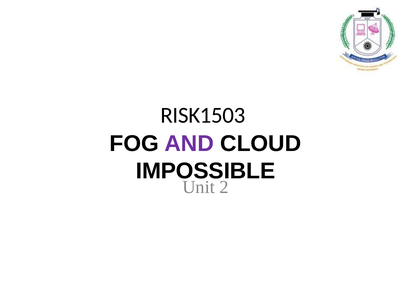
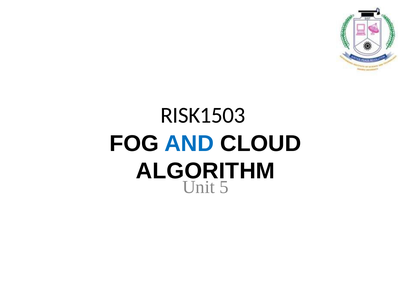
AND colour: purple -> blue (189, 144)
IMPOSSIBLE: IMPOSSIBLE -> ALGORITHM (205, 171)
2: 2 -> 5 (224, 187)
